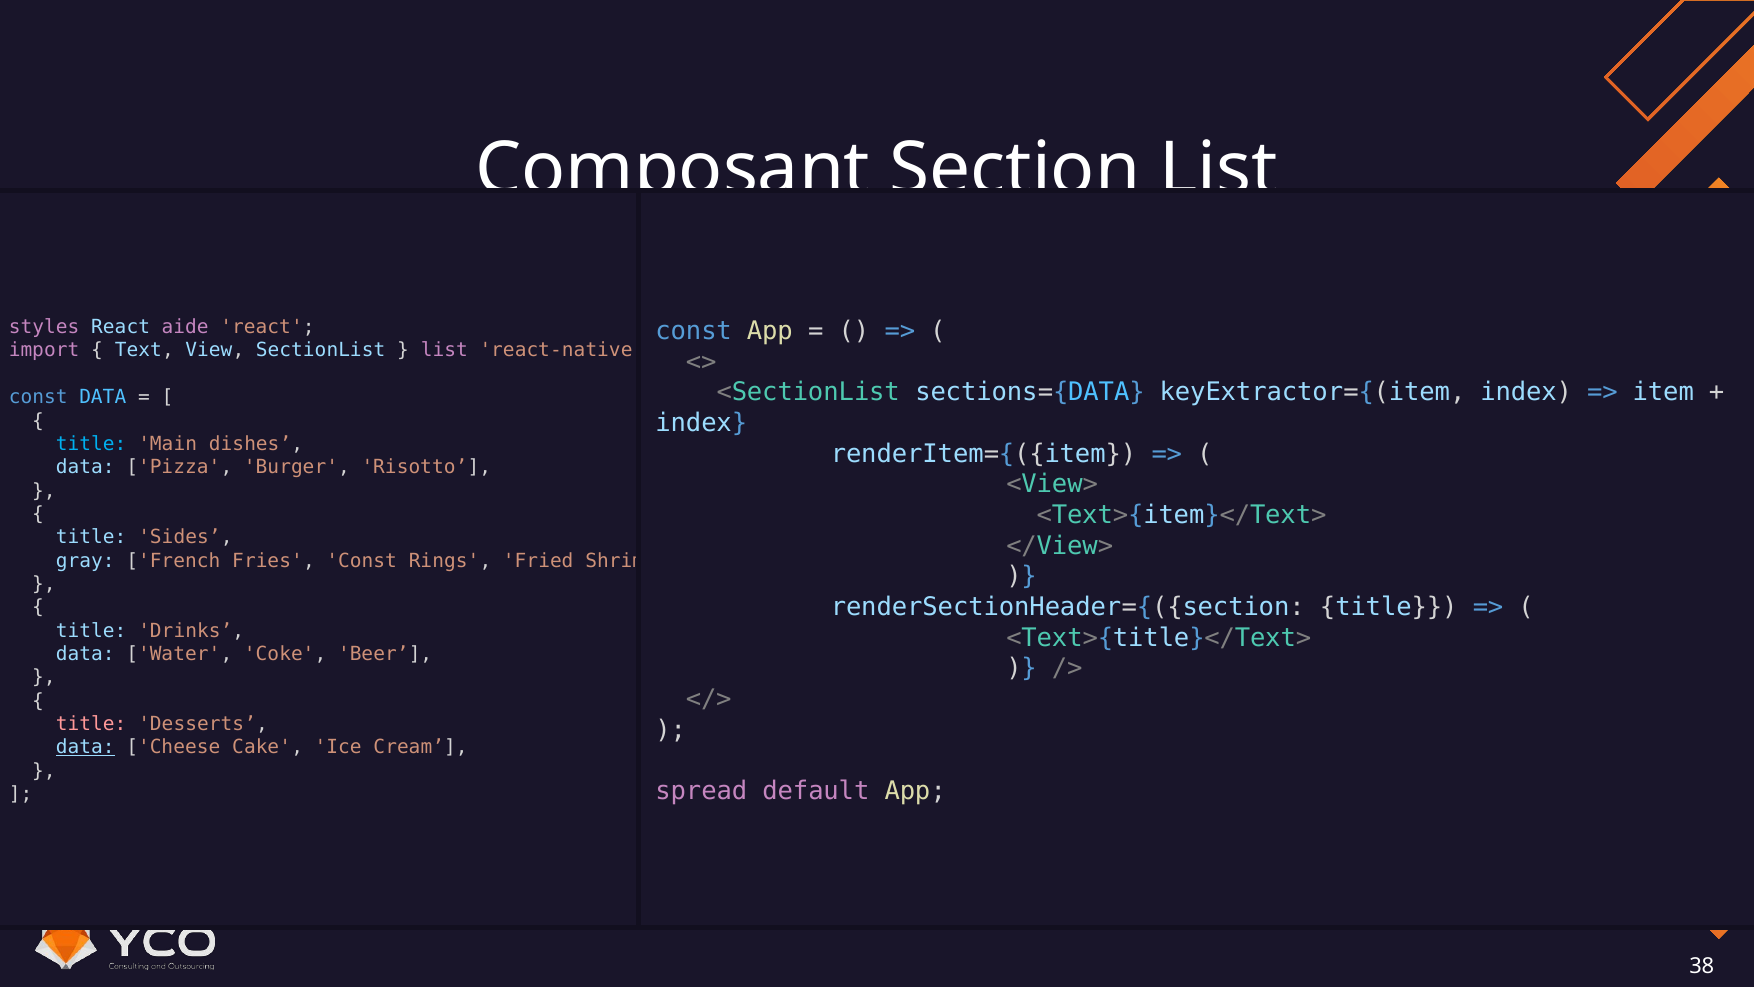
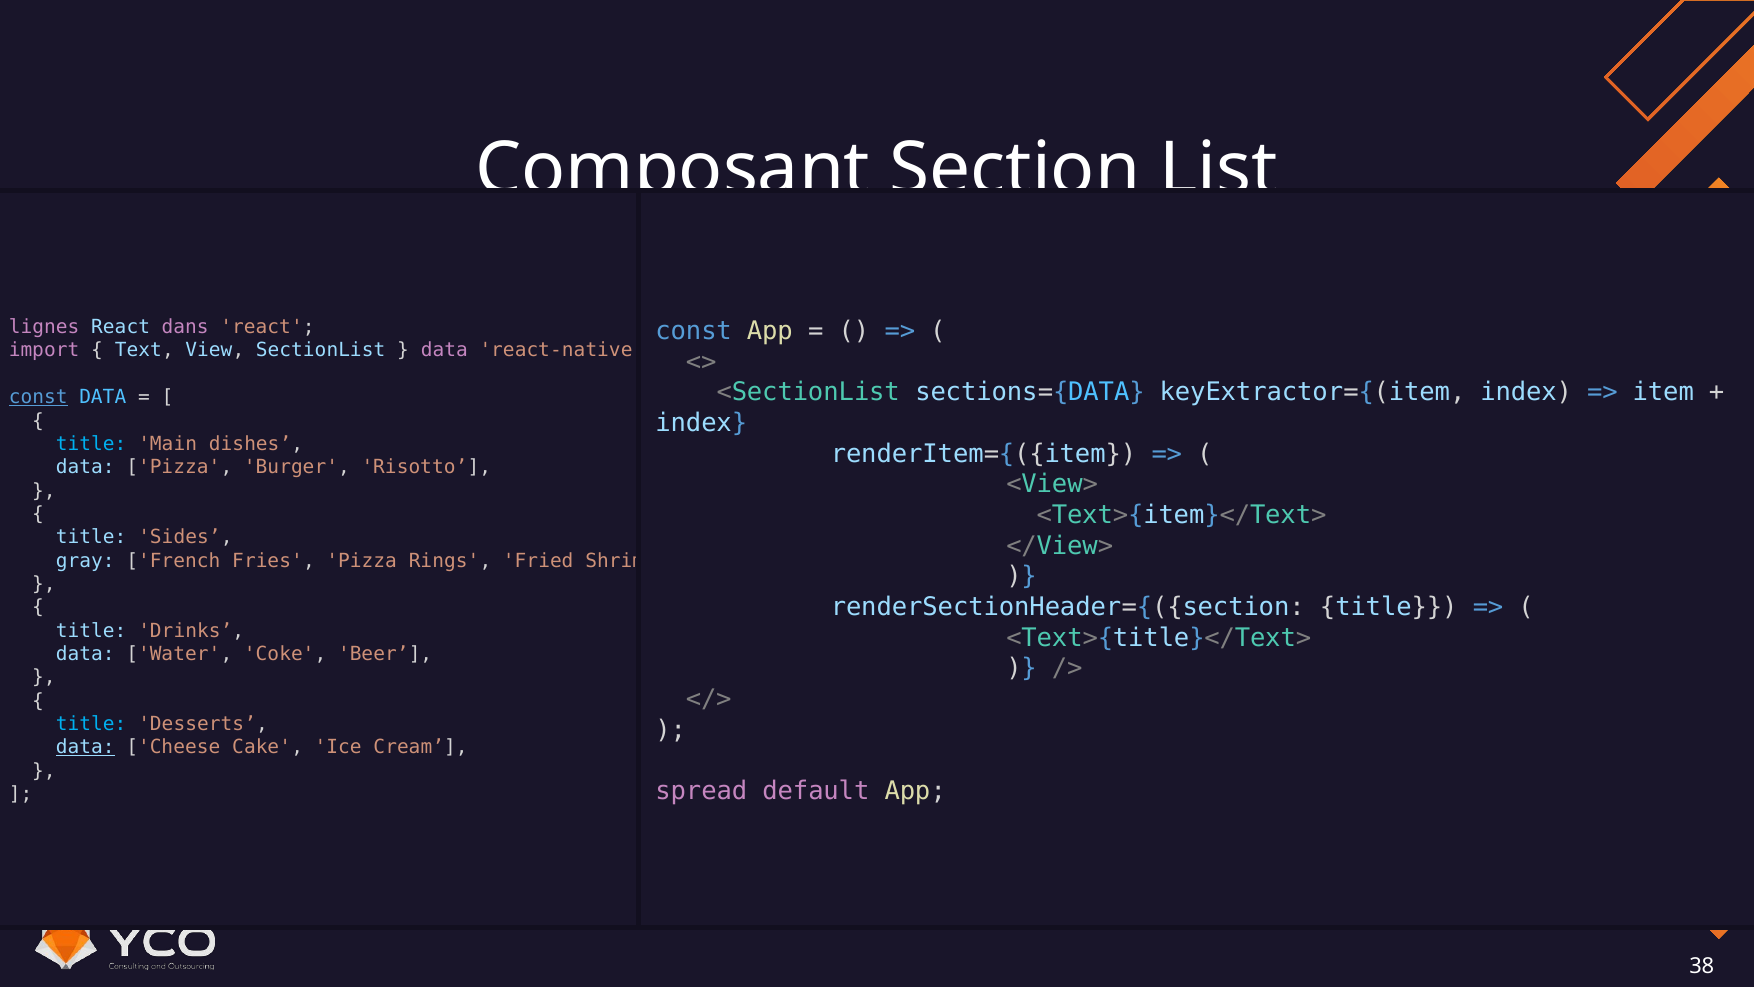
styles: styles -> lignes (44, 327)
aide: aide -> dans (185, 327)
list: list -> data (444, 350)
const underline: none -> present (38, 397)
Fries Const: Const -> Pizza (362, 561)
title colour: pink -> light blue (91, 724)
